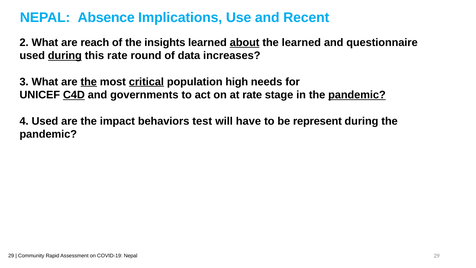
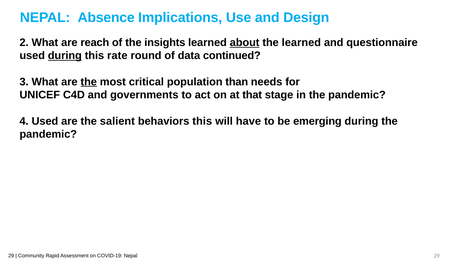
Recent: Recent -> Design (306, 18)
increases: increases -> continued (232, 56)
critical underline: present -> none (146, 82)
high: high -> than (237, 82)
C4D underline: present -> none (74, 95)
at rate: rate -> that (252, 95)
pandemic underline: present -> none (357, 95)
impact: impact -> salient (117, 121)
behaviors test: test -> this (202, 121)
represent: represent -> emerging (317, 121)
